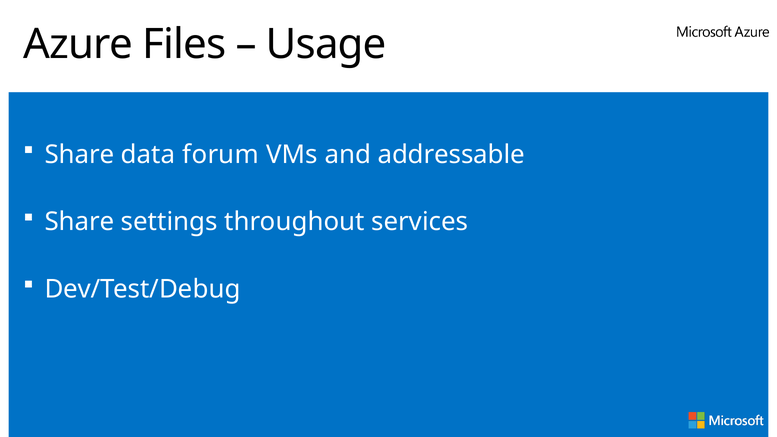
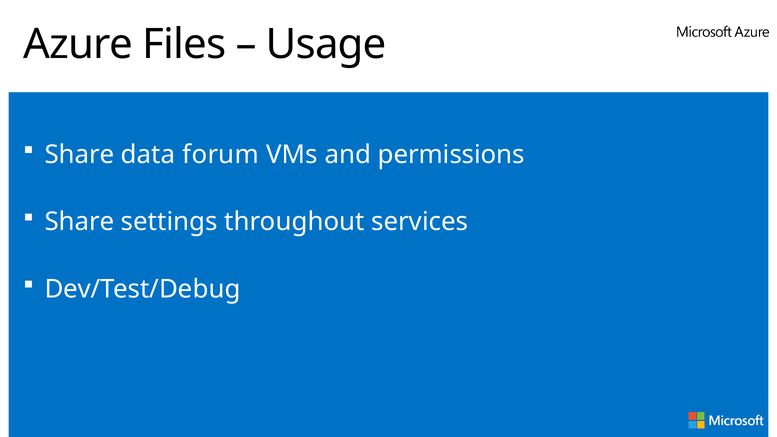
addressable: addressable -> permissions (451, 155)
